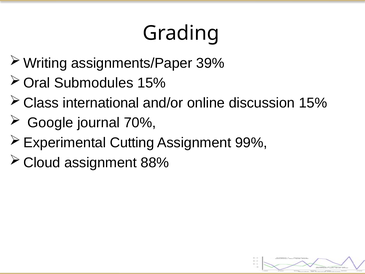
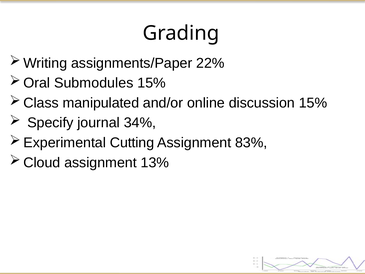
39%: 39% -> 22% (210, 63)
international: international -> manipulated (101, 103)
Google: Google -> Specify (50, 123)
70%: 70% -> 34% (140, 123)
99%: 99% -> 83% (251, 143)
88%: 88% -> 13% (155, 162)
